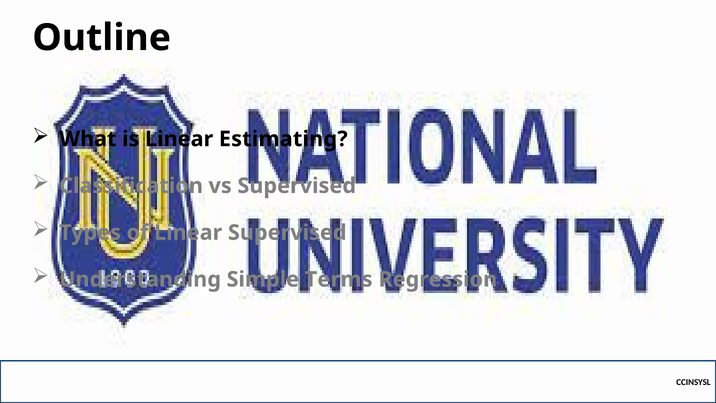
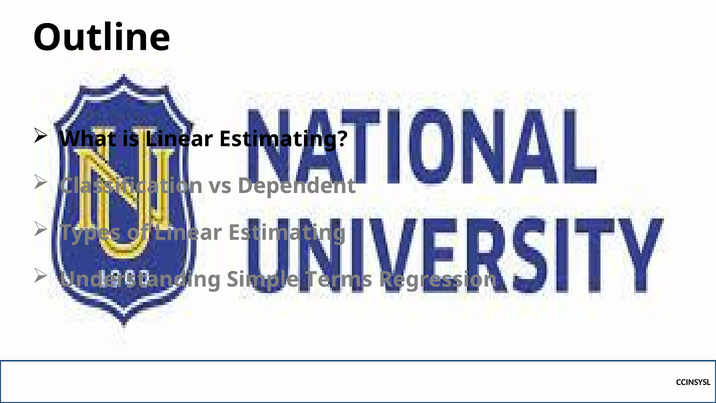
vs Supervised: Supervised -> Dependent (297, 186)
of Linear Supervised: Supervised -> Estimating (287, 233)
